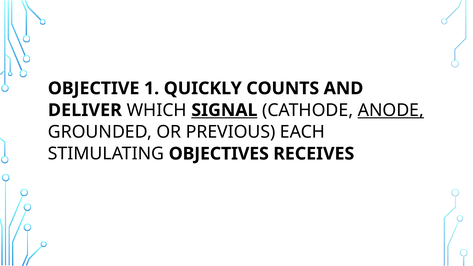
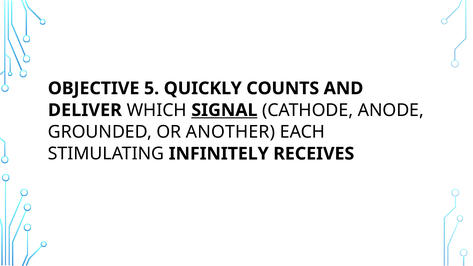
1: 1 -> 5 (152, 88)
ANODE underline: present -> none (391, 110)
PREVIOUS: PREVIOUS -> ANOTHER (230, 132)
OBJECTIVES: OBJECTIVES -> INFINITELY (219, 154)
